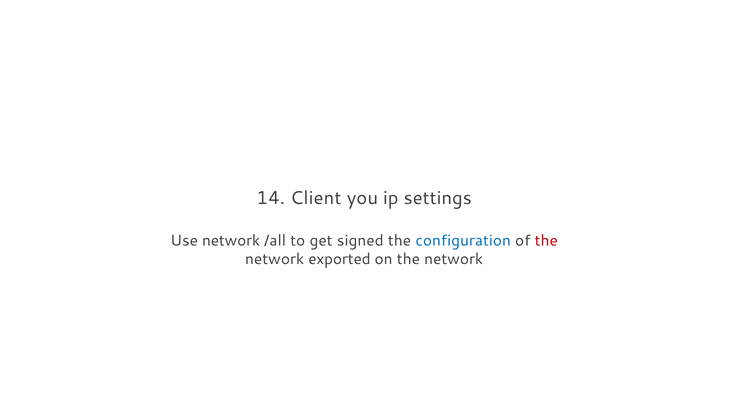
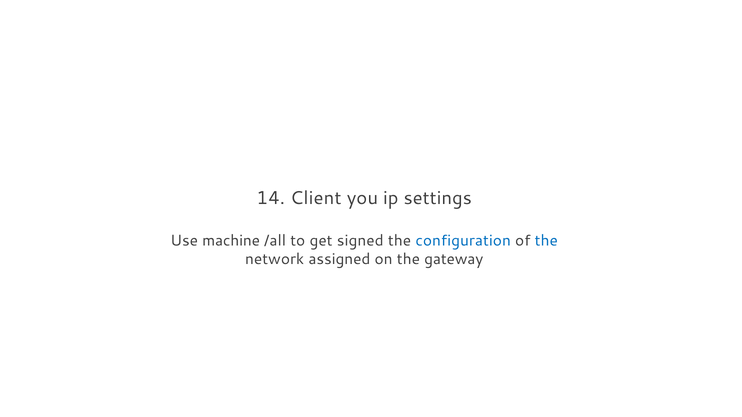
Use network: network -> machine (231, 241)
the colour: red -> blue (546, 241)
exported: exported -> assigned (339, 260)
on the network: network -> gateway (454, 260)
